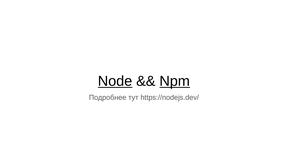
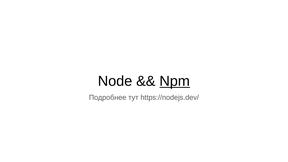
Node underline: present -> none (115, 81)
